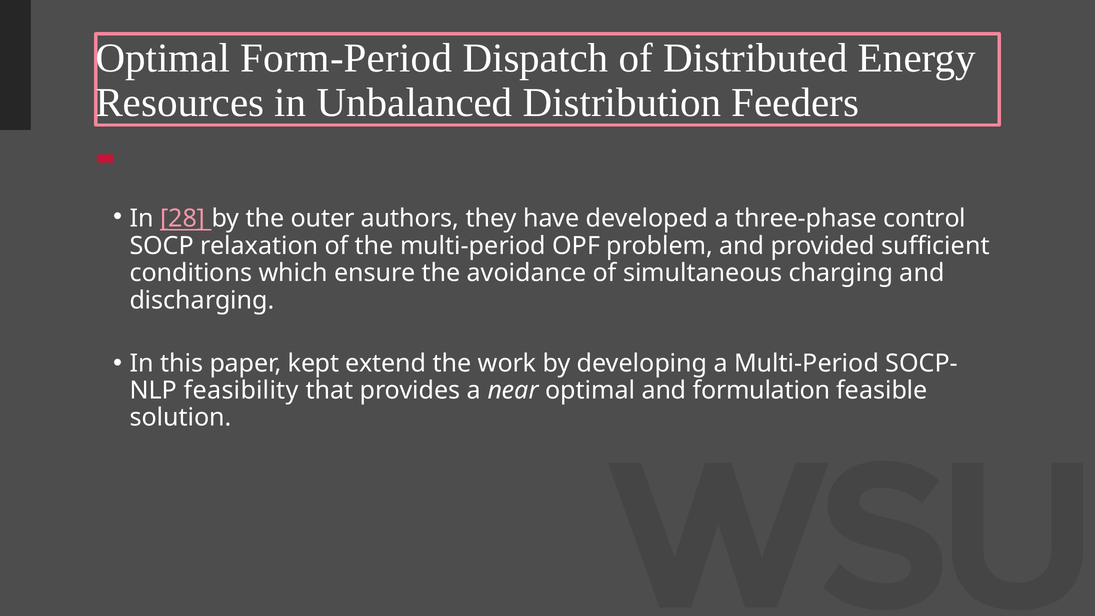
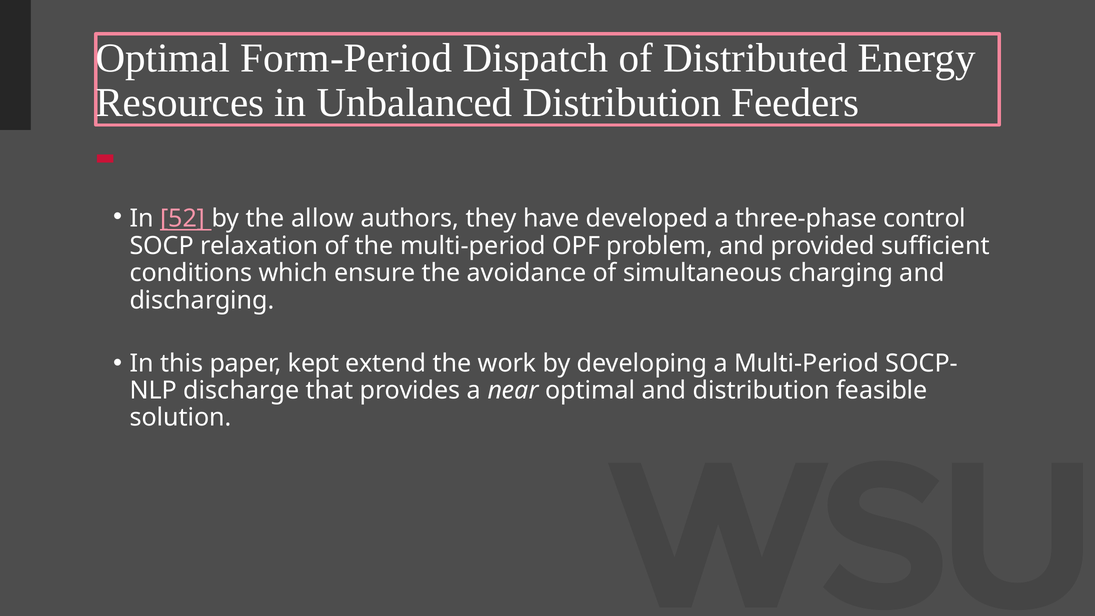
28: 28 -> 52 (183, 218)
outer: outer -> allow (323, 218)
feasibility: feasibility -> discharge (241, 391)
and formulation: formulation -> distribution (761, 391)
